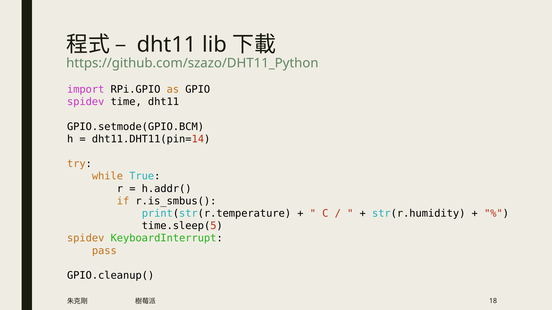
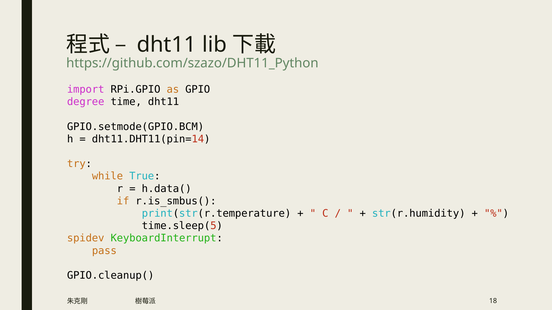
spidev: spidev -> degree (86, 102)
h.addr(: h.addr( -> h.data( (167, 189)
